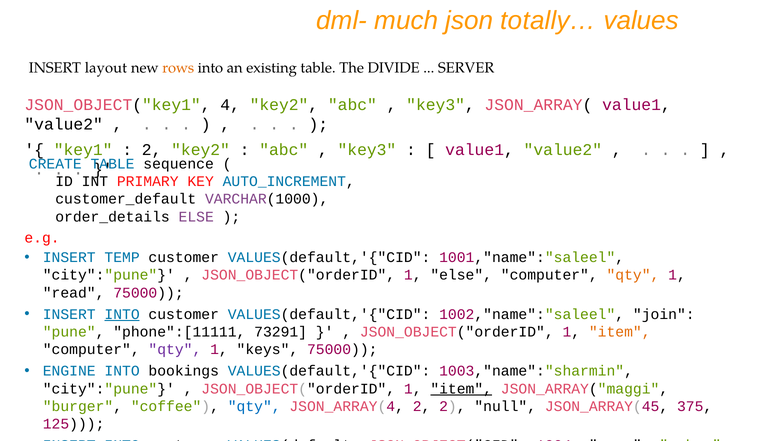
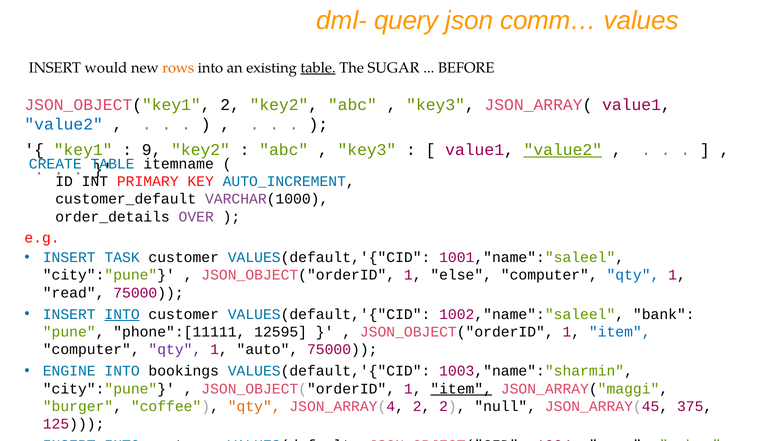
much: much -> query (406, 20)
totally…: totally… -> comm… (548, 20)
layout: layout -> would (106, 68)
table underline: none -> present (318, 68)
DIVIDE: DIVIDE -> SUGAR (394, 68)
SERVER: SERVER -> BEFORE (466, 68)
JSON_OBJECT("key1 4: 4 -> 2 (230, 105)
value2 colour: black -> blue (64, 124)
2: 2 -> 9 (152, 150)
value2 underline: none -> present (563, 150)
sequence: sequence -> itemname (179, 164)
order_details ELSE: ELSE -> OVER (196, 216)
TEMP: TEMP -> TASK (122, 257)
qty colour: orange -> blue (633, 275)
join: join -> bank (664, 314)
73291: 73291 -> 12595 (281, 332)
item colour: orange -> blue (620, 332)
keys: keys -> auto (267, 349)
qty colour: blue -> orange (254, 406)
